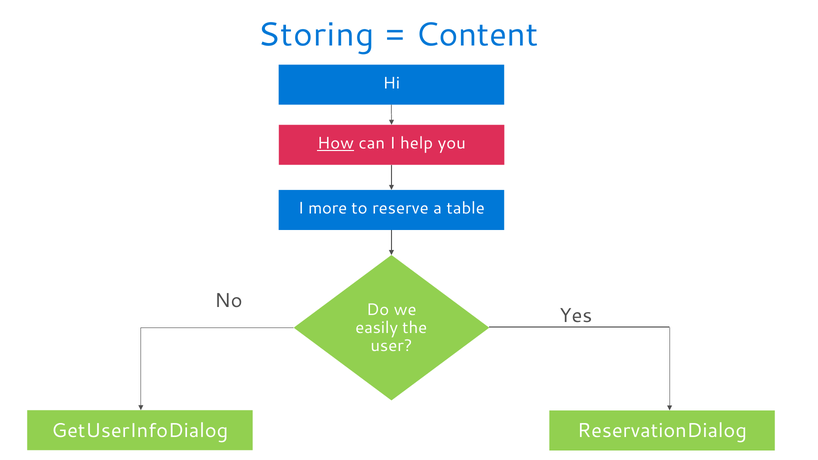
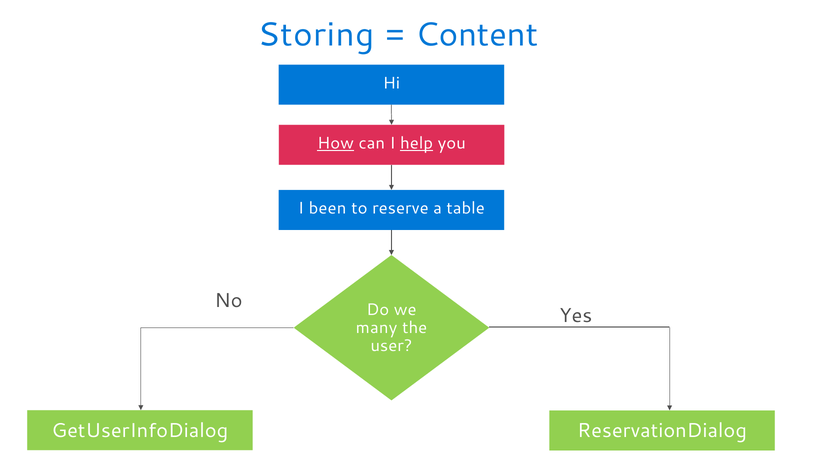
help underline: none -> present (417, 143)
more: more -> been (327, 208)
easily: easily -> many (377, 328)
